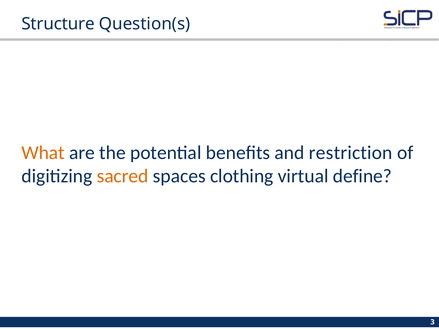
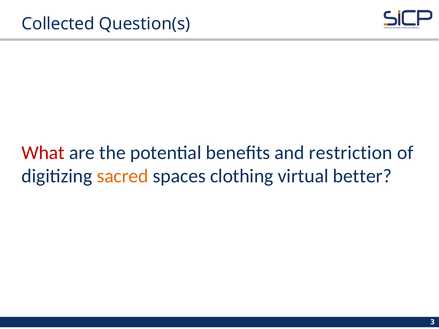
Structure: Structure -> Collected (58, 24)
What colour: orange -> red (43, 153)
define: define -> better (362, 176)
